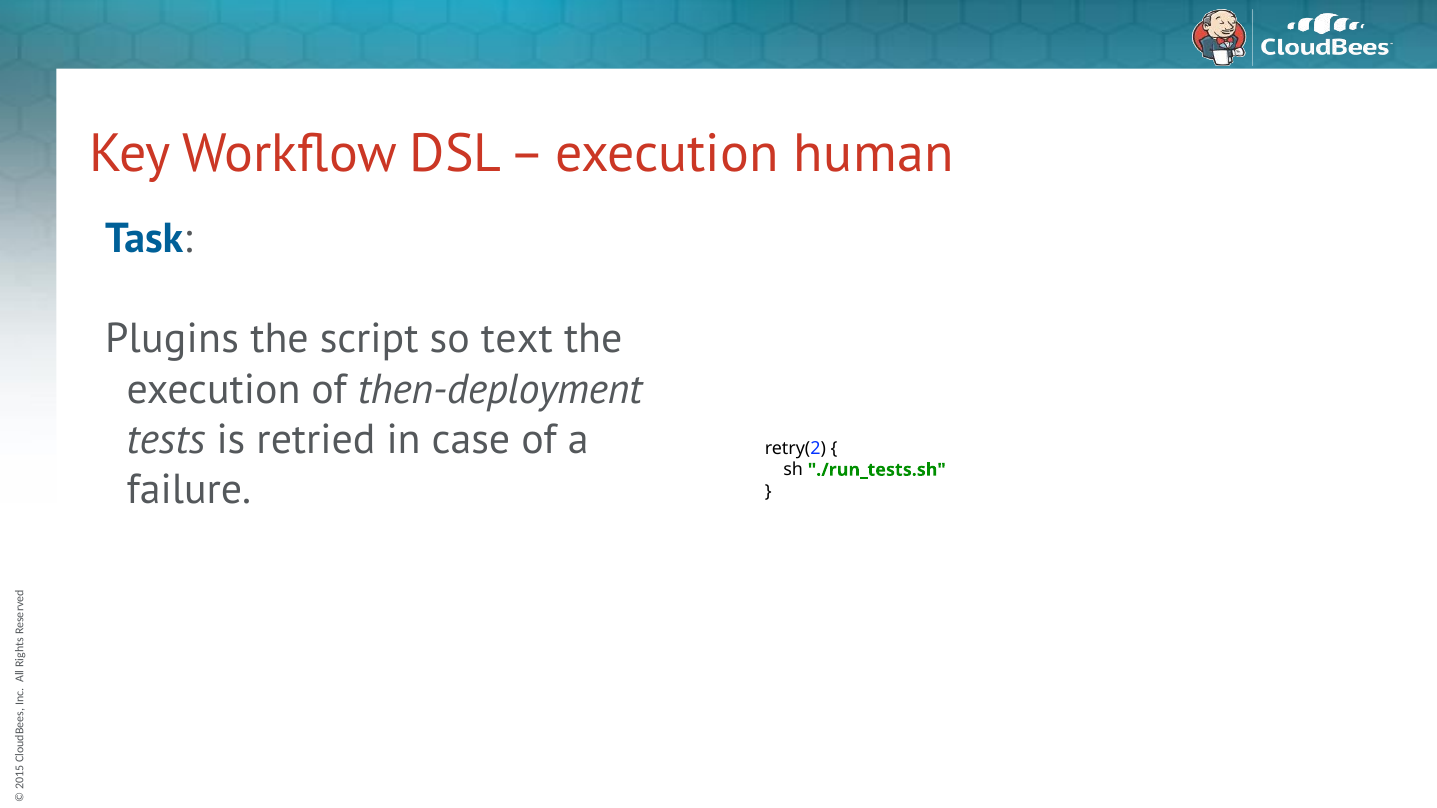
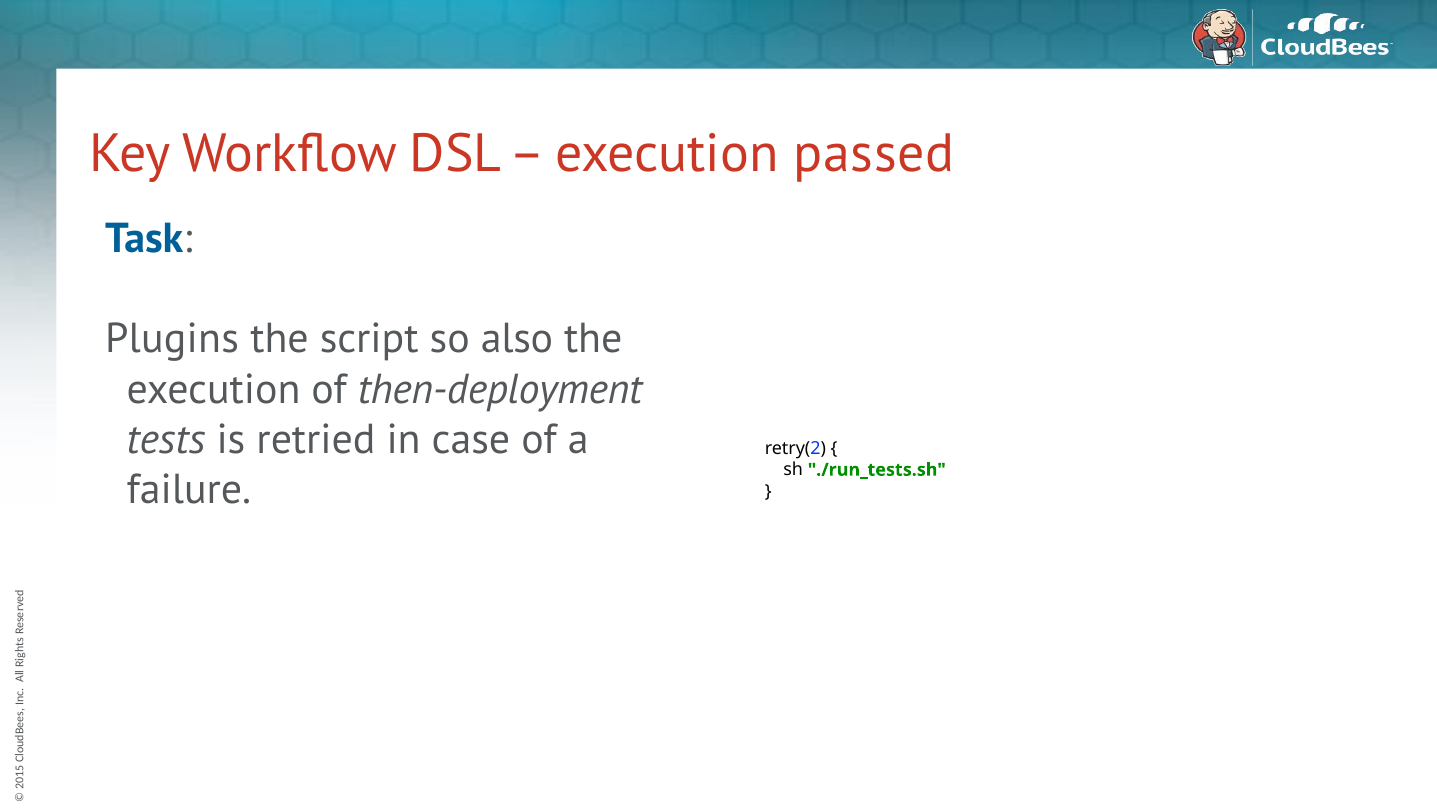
human: human -> passed (874, 154)
text: text -> also (517, 339)
